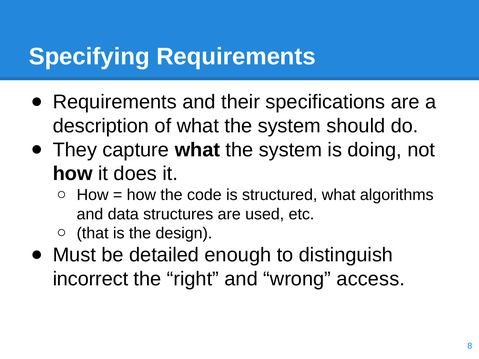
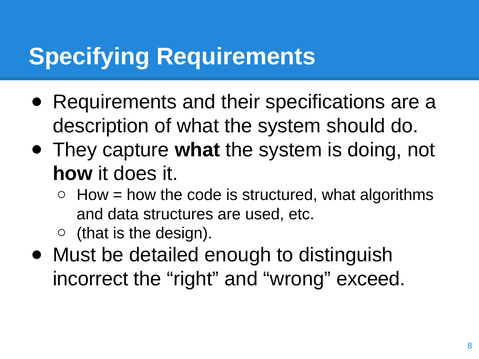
access: access -> exceed (371, 279)
